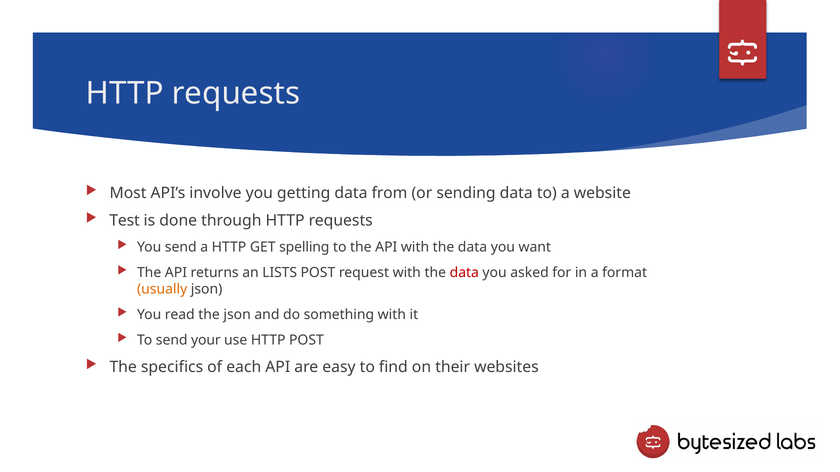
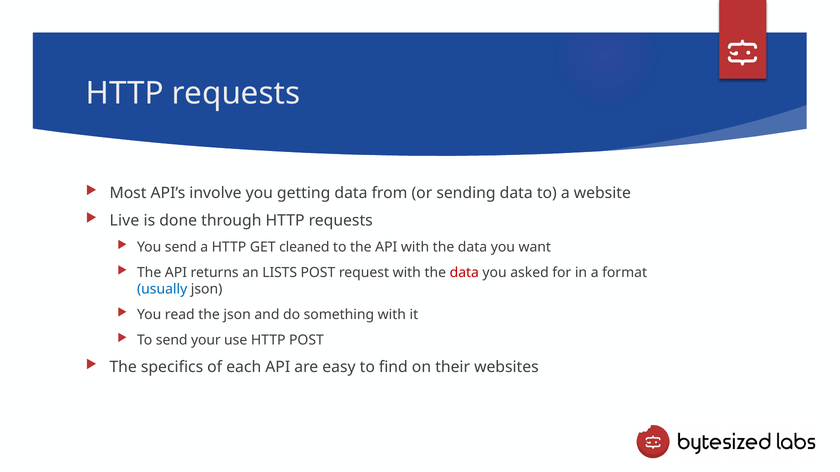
Test: Test -> Live (124, 221)
spelling: spelling -> cleaned (304, 247)
usually colour: orange -> blue (162, 290)
